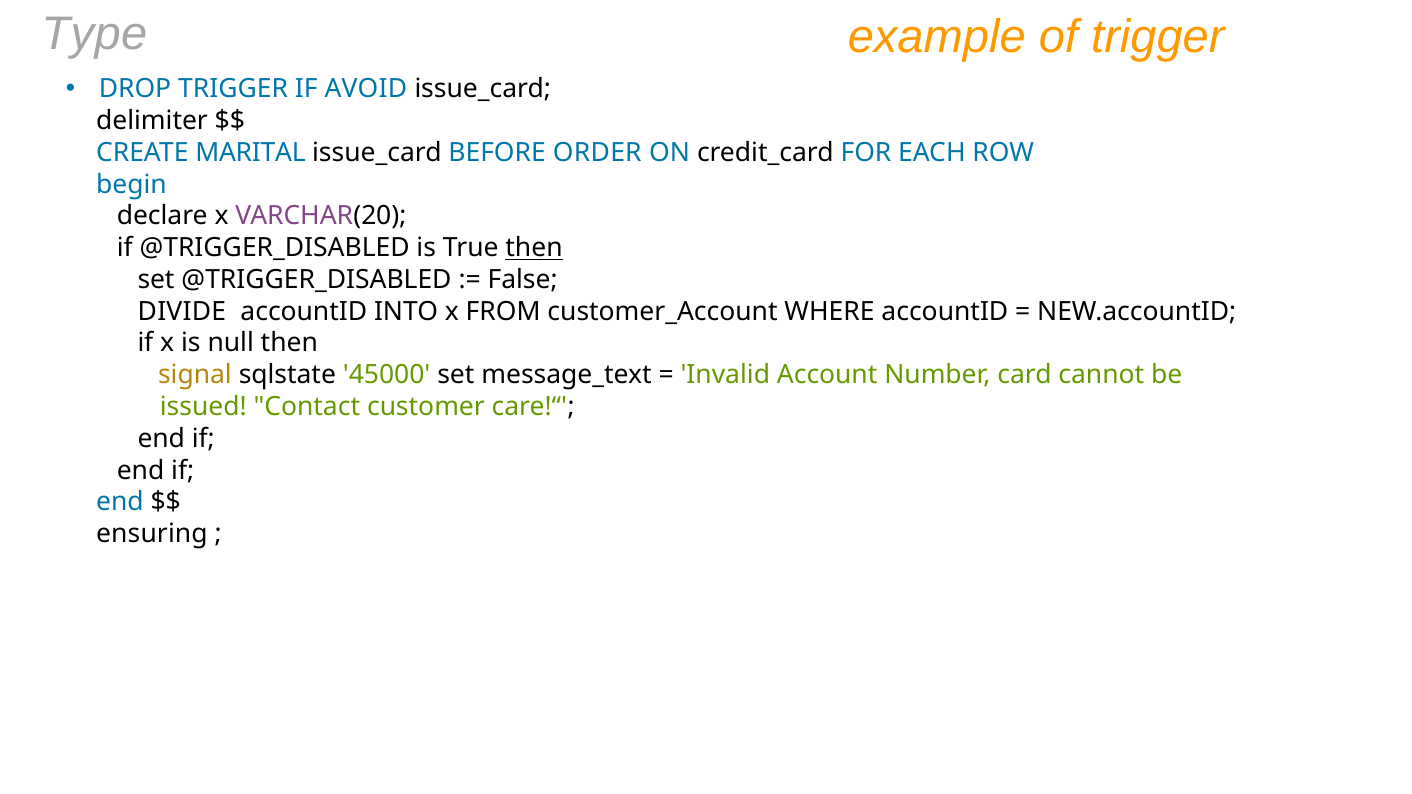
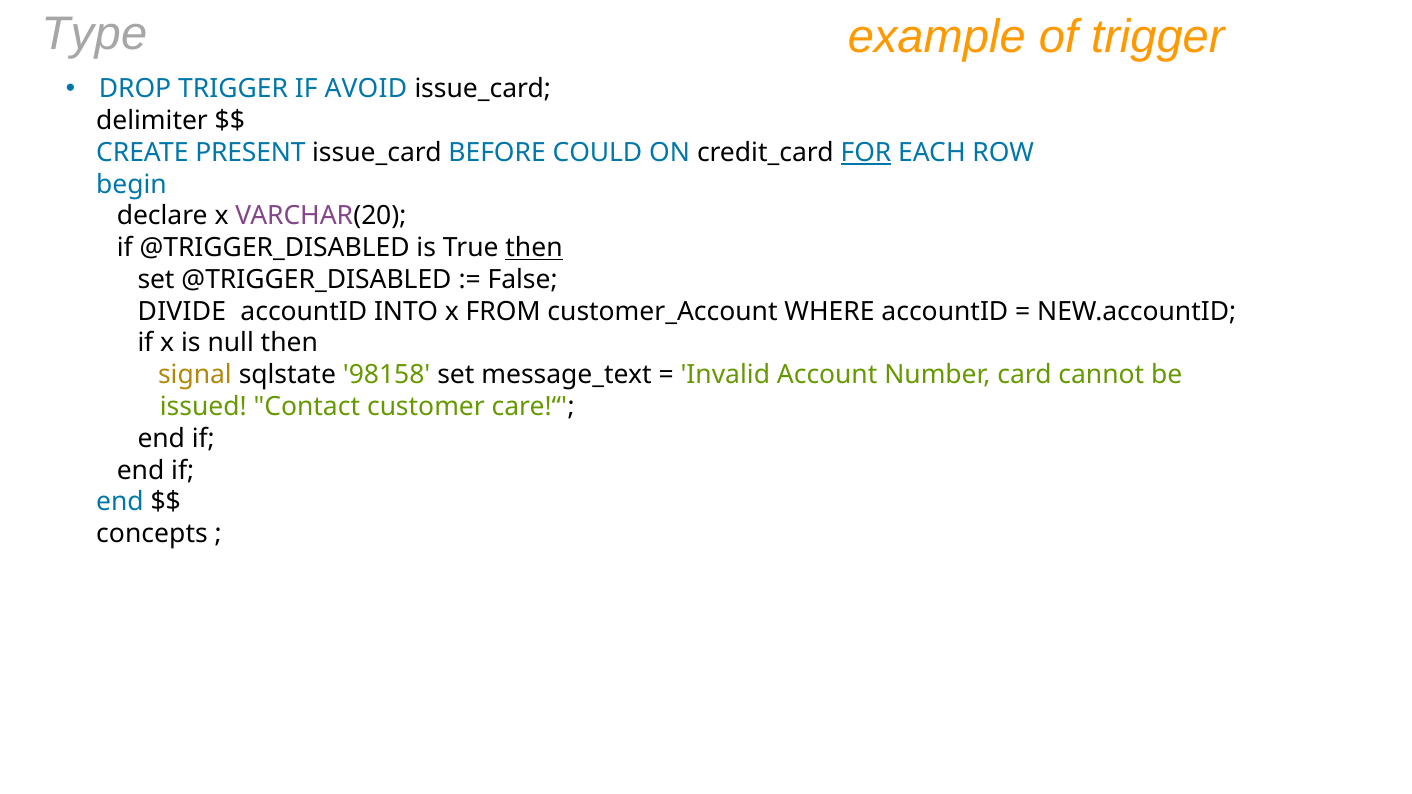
MARITAL: MARITAL -> PRESENT (250, 153)
ORDER: ORDER -> COULD (598, 153)
FOR underline: none -> present (866, 153)
45000: 45000 -> 98158 (387, 375)
ensuring: ensuring -> concepts (152, 534)
